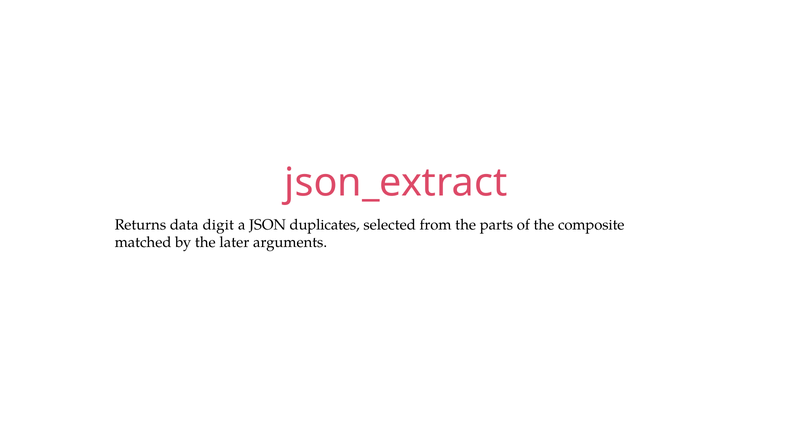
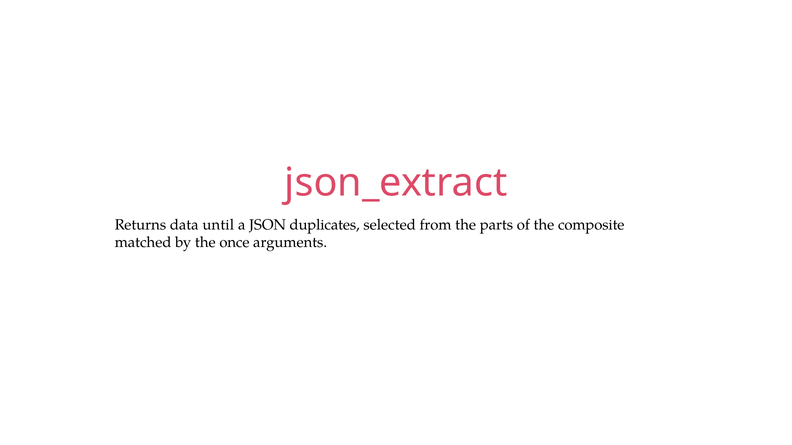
digit: digit -> until (218, 225)
later: later -> once (234, 243)
